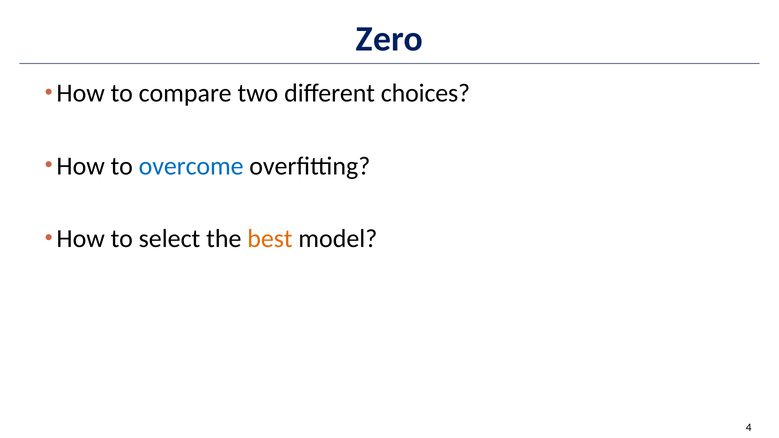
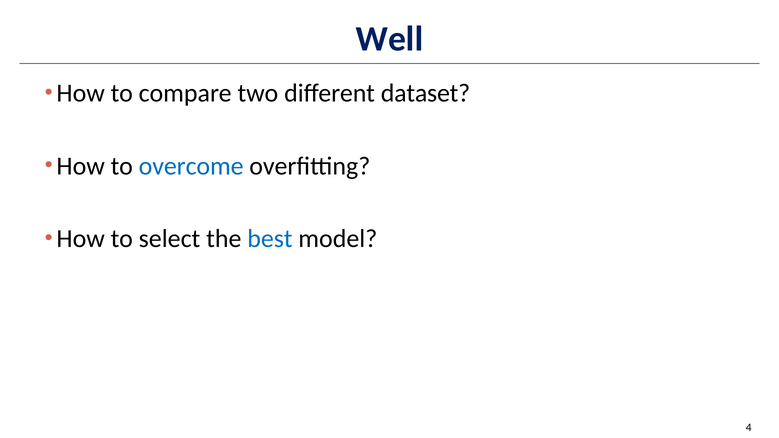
Zero: Zero -> Well (390, 39)
choices: choices -> dataset (426, 93)
best colour: orange -> blue (270, 239)
